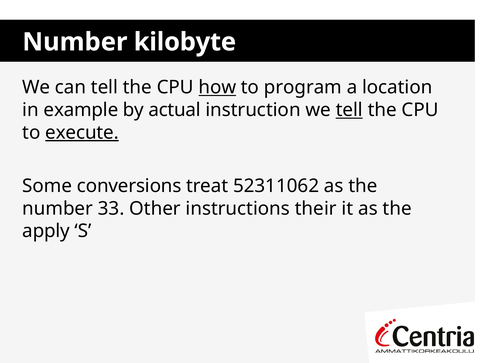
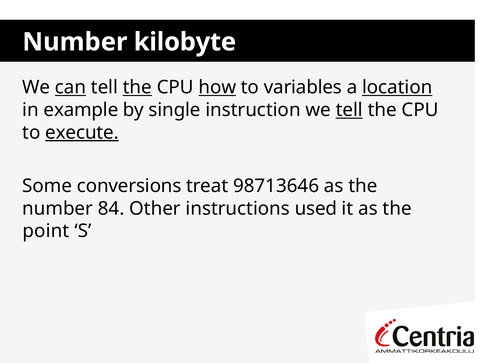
can underline: none -> present (70, 87)
the underline: none -> present (137, 87)
program: program -> variables (303, 87)
location underline: none -> present (397, 87)
actual: actual -> single (175, 110)
52311062: 52311062 -> 98713646 (276, 186)
33: 33 -> 84 (111, 209)
their: their -> used (316, 209)
apply: apply -> point (46, 231)
